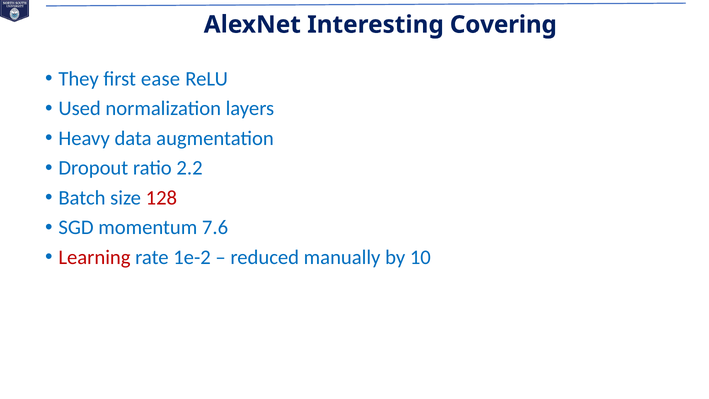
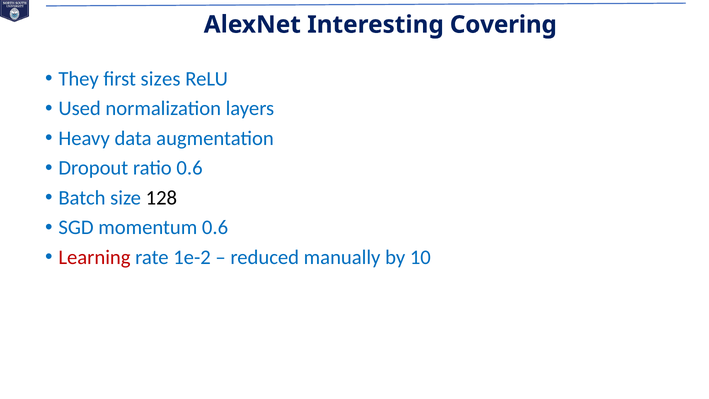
ease: ease -> sizes (161, 79)
ratio 2.2: 2.2 -> 0.6 (190, 168)
128 colour: red -> black (161, 198)
momentum 7.6: 7.6 -> 0.6 (215, 227)
